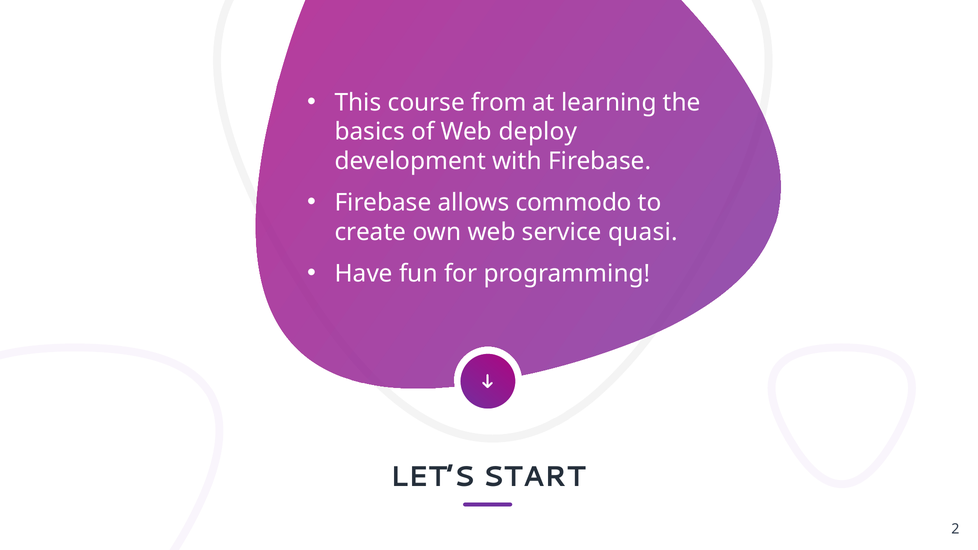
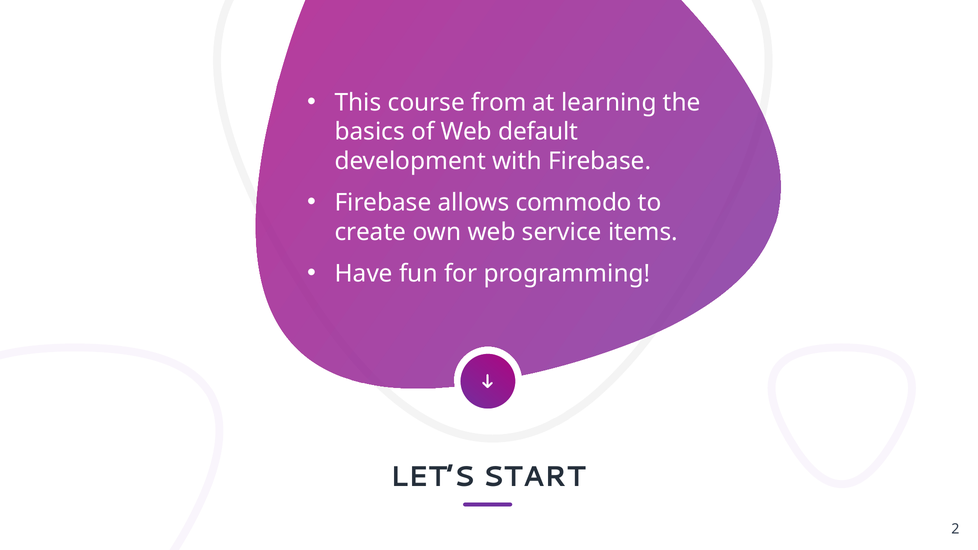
deploy: deploy -> default (538, 132)
quasi: quasi -> items (643, 232)
